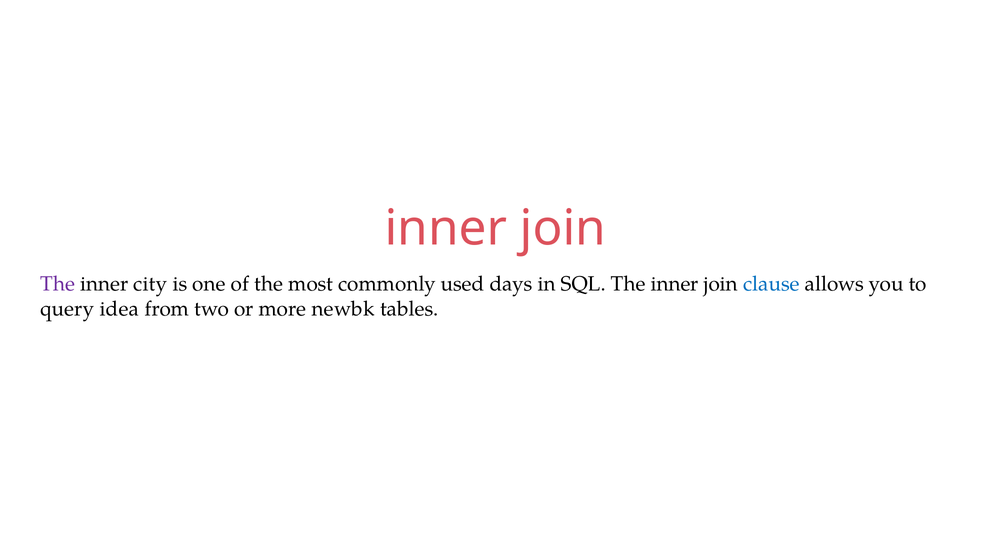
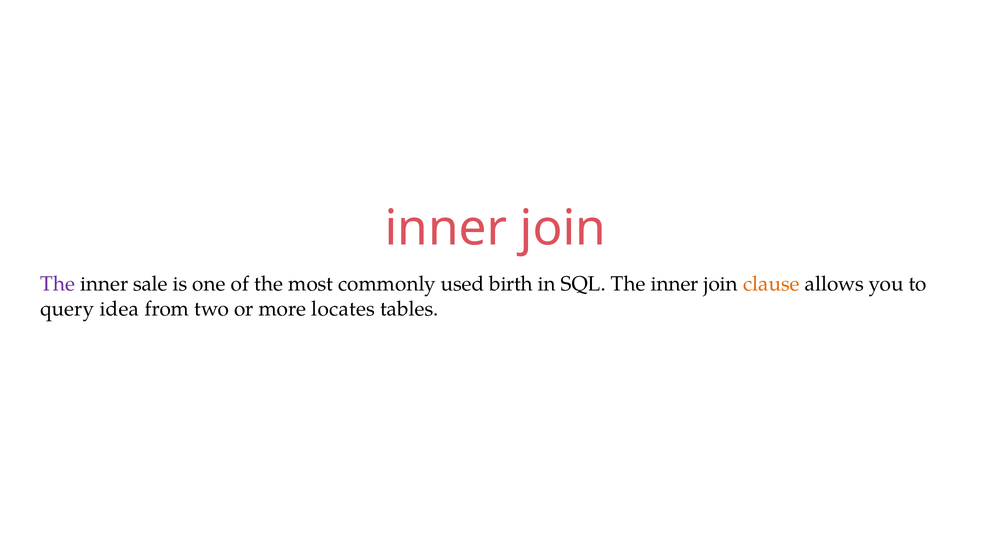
city: city -> sale (151, 284)
days: days -> birth (511, 284)
clause colour: blue -> orange (771, 284)
newbk: newbk -> locates (343, 309)
